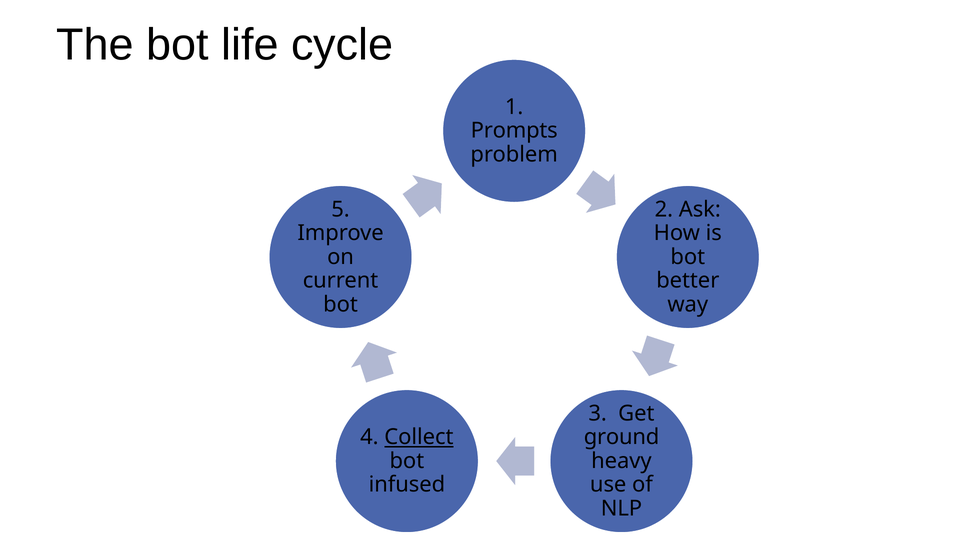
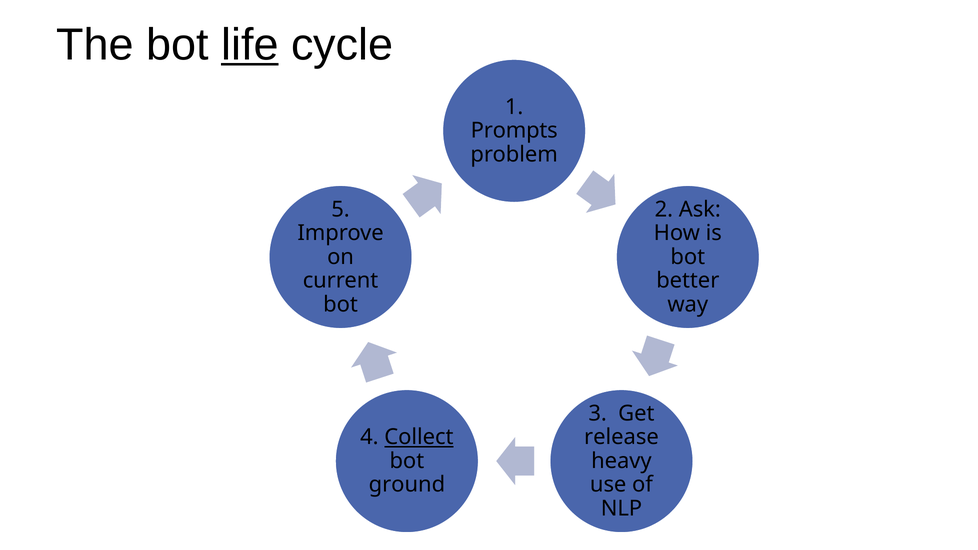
life underline: none -> present (250, 45)
ground: ground -> release (621, 437)
infused: infused -> ground (407, 485)
